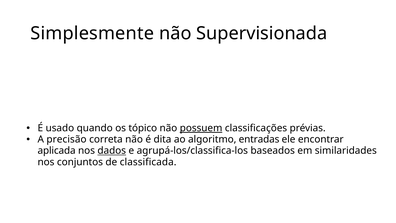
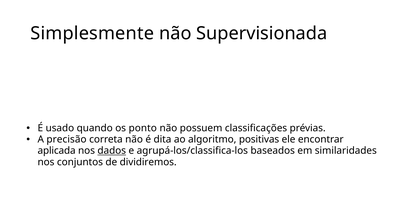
tópico: tópico -> ponto (143, 128)
possuem underline: present -> none (201, 128)
entradas: entradas -> positivas (259, 139)
classificada: classificada -> dividiremos (148, 162)
